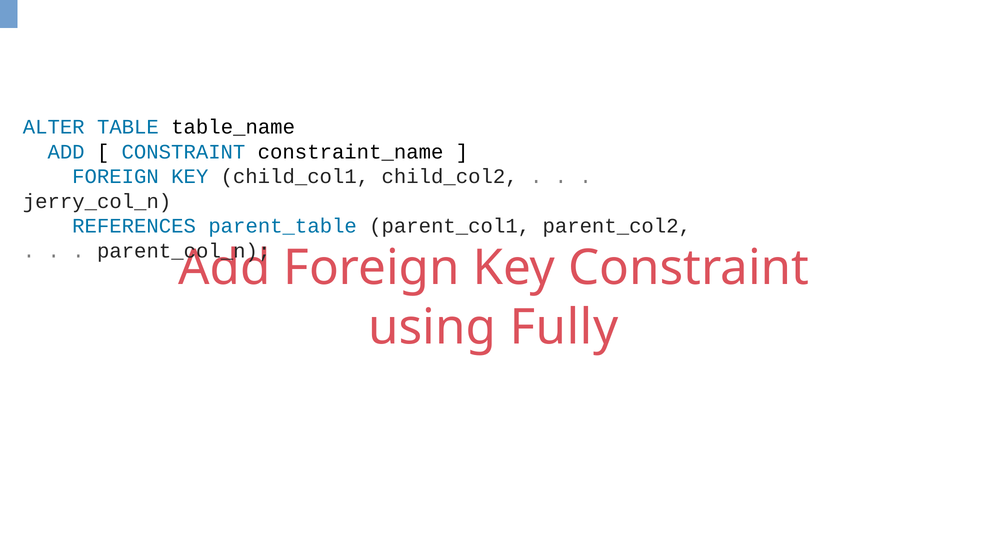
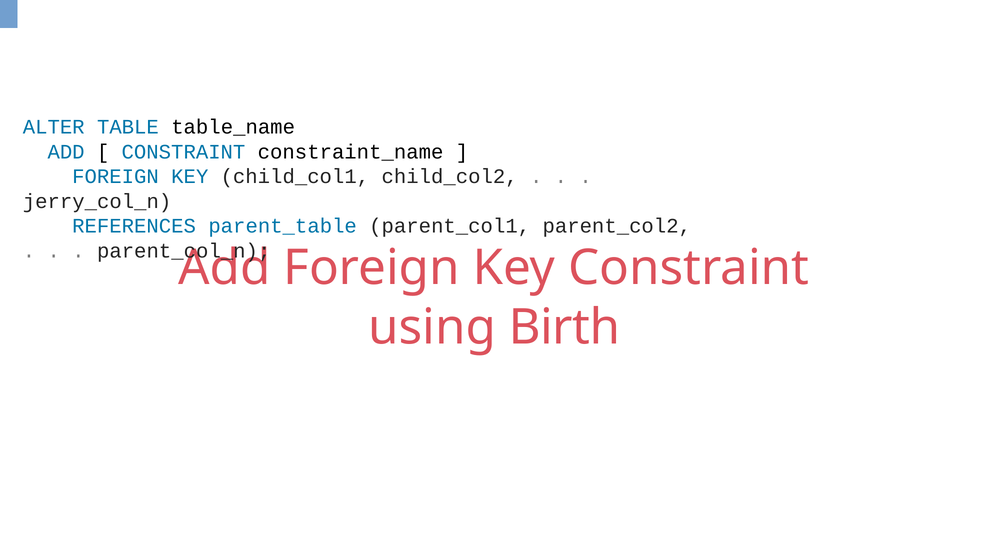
Fully: Fully -> Birth (564, 327)
